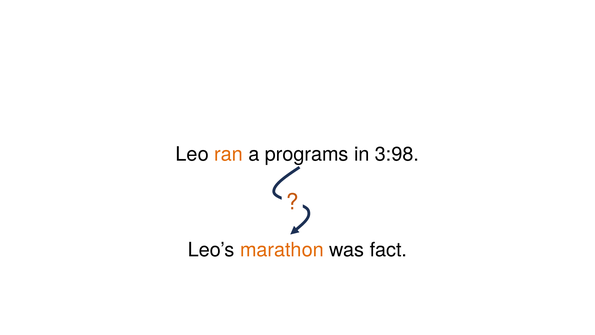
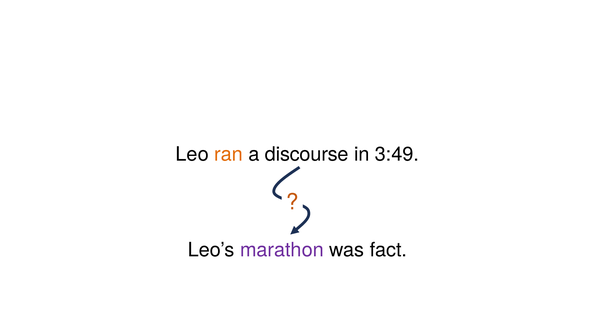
programs: programs -> discourse (307, 154)
3:98: 3:98 -> 3:49 (397, 154)
marathon colour: orange -> purple (282, 250)
